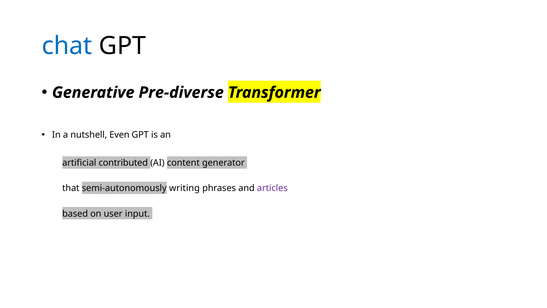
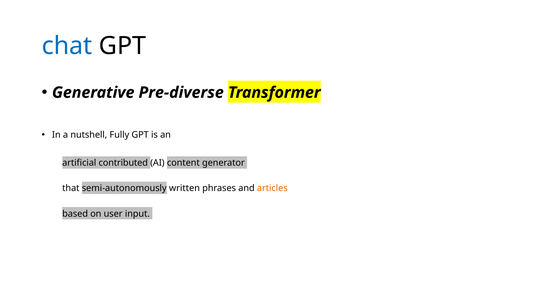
Even: Even -> Fully (119, 135)
writing: writing -> written (184, 188)
articles colour: purple -> orange (272, 188)
